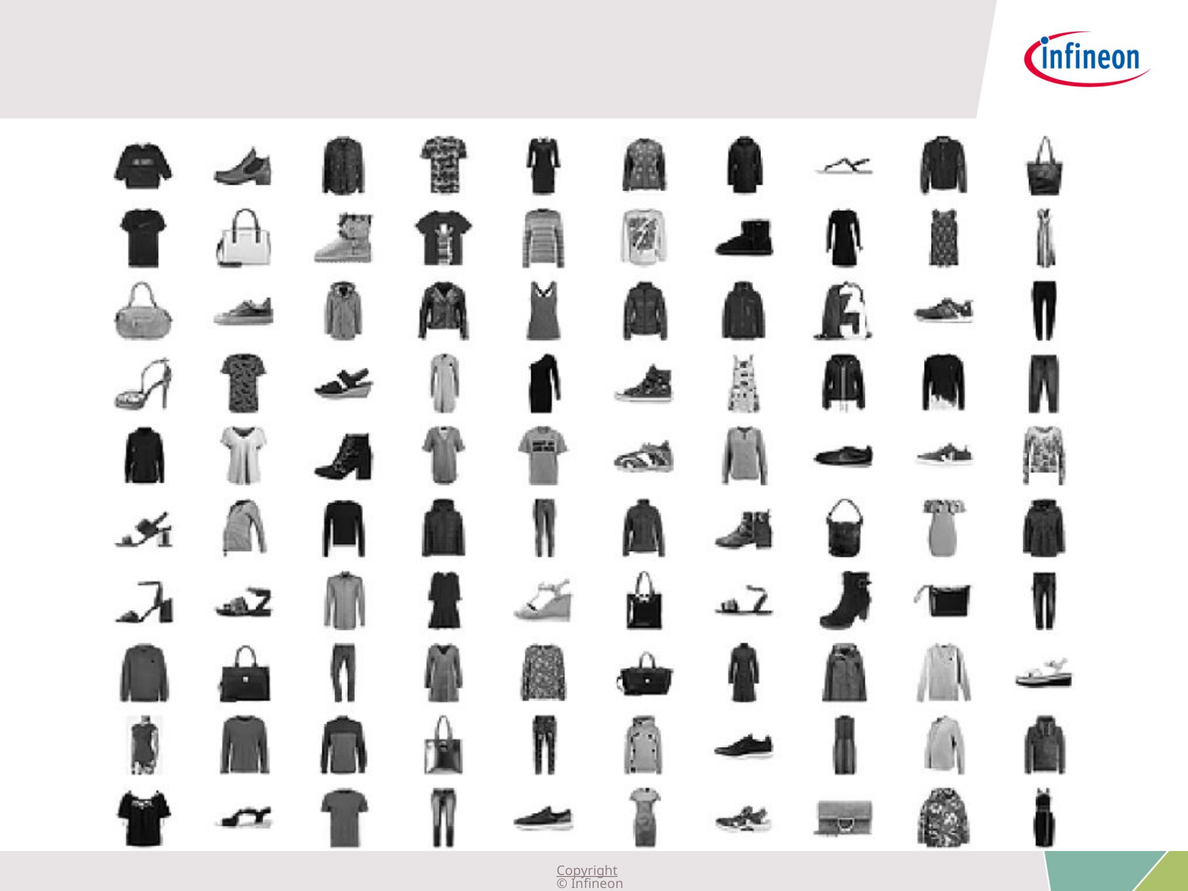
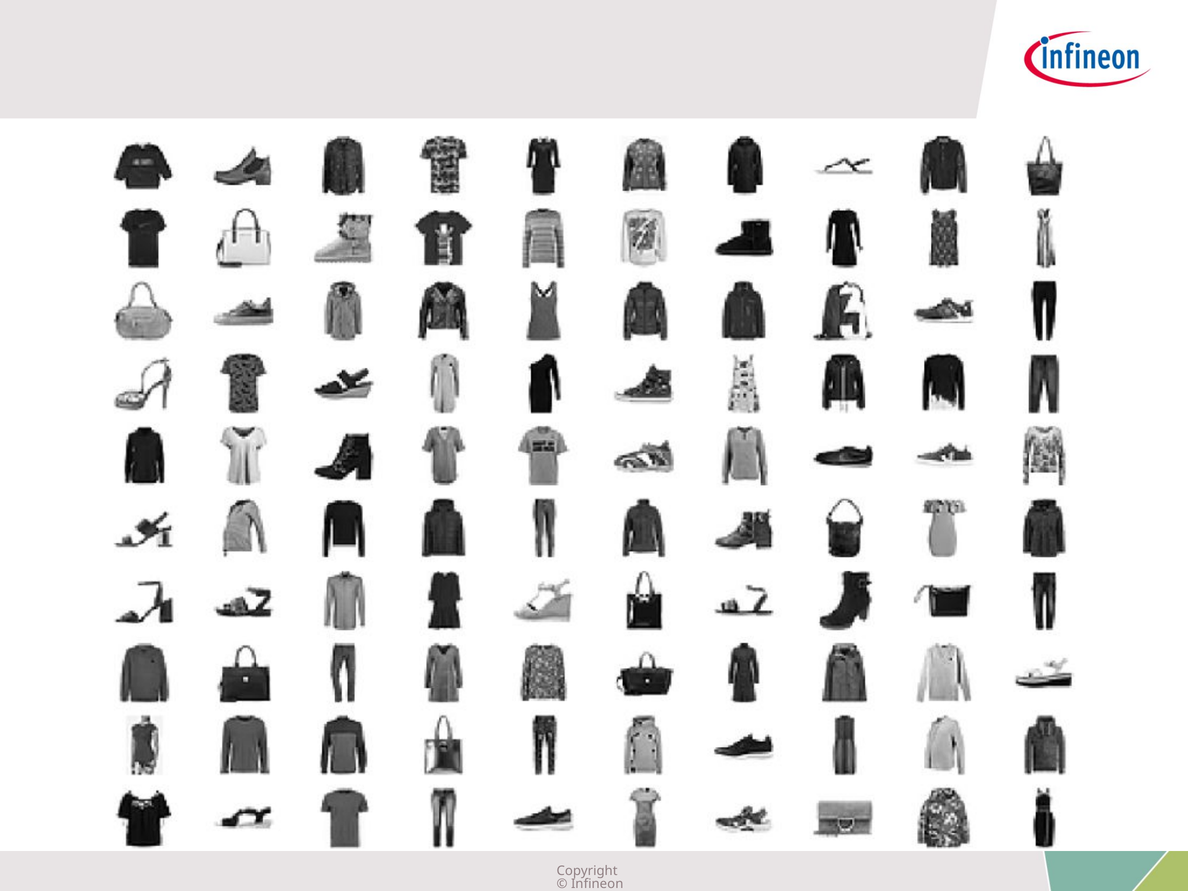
Copyright underline: present -> none (587, 871)
